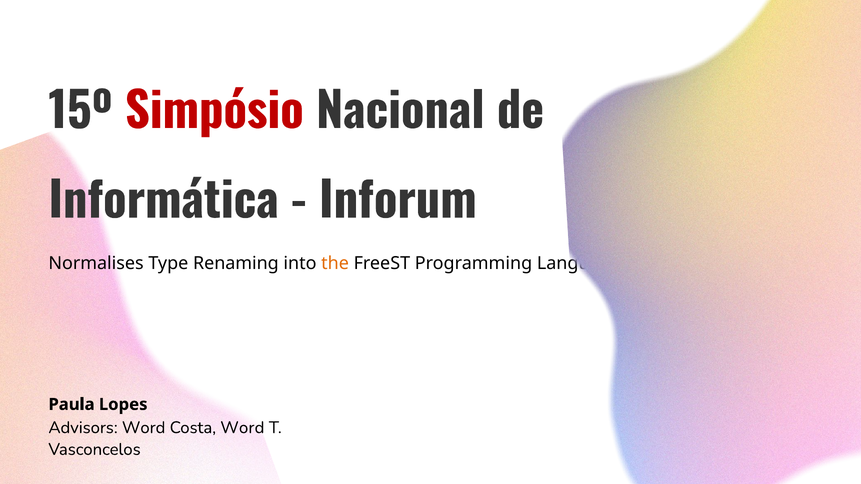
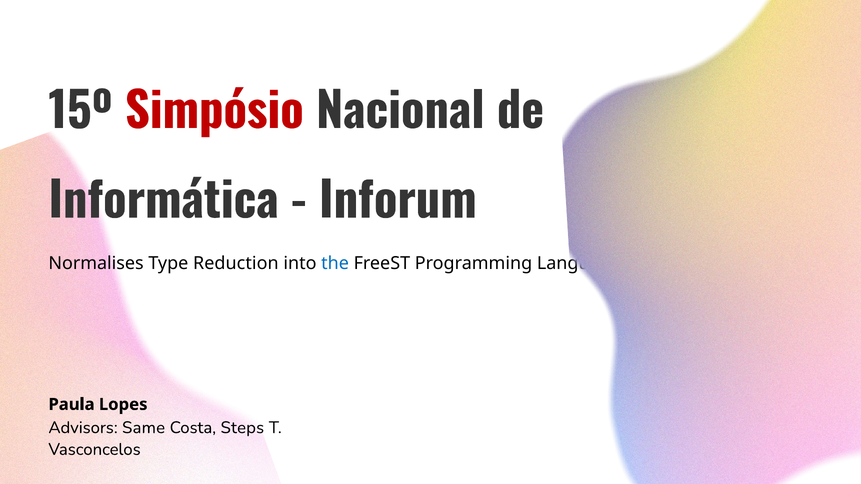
Renaming: Renaming -> Reduction (236, 263)
the colour: orange -> blue (335, 263)
Advisors Word: Word -> Same (144, 428)
Costa Word: Word -> Steps (242, 428)
